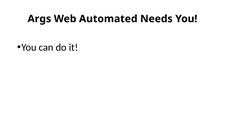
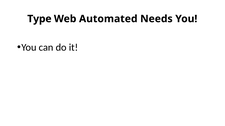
Args: Args -> Type (39, 19)
